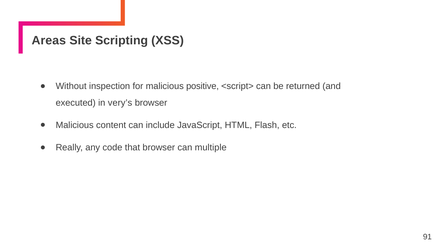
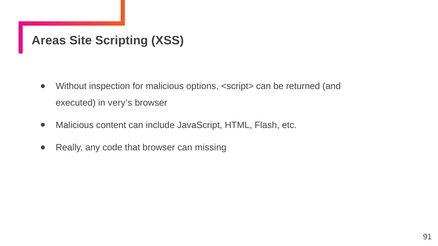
positive: positive -> options (202, 86)
multiple: multiple -> missing (211, 148)
